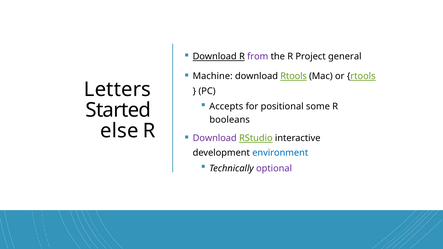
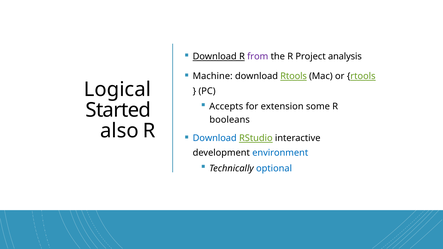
general: general -> analysis (345, 56)
Letters: Letters -> Logical (117, 89)
positional: positional -> extension (282, 107)
else: else -> also (119, 131)
Download colour: purple -> blue (215, 138)
optional colour: purple -> blue (274, 169)
